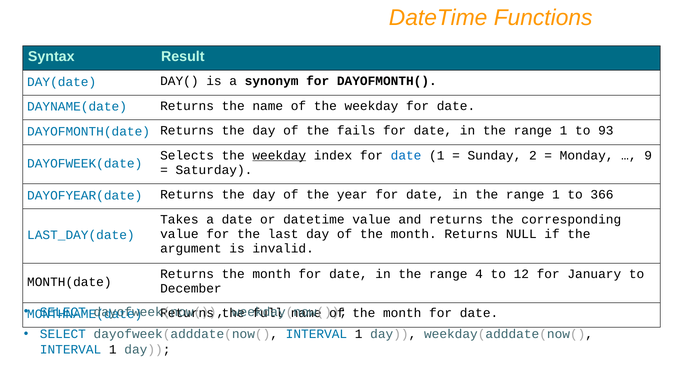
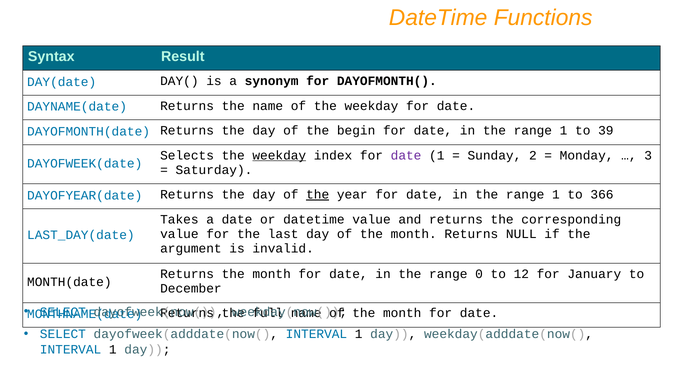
fails: fails -> begin (356, 131)
93: 93 -> 39 (606, 131)
date colour: blue -> purple (406, 155)
9: 9 -> 3 (648, 155)
the underline: none -> present (318, 195)
4: 4 -> 0 (479, 274)
